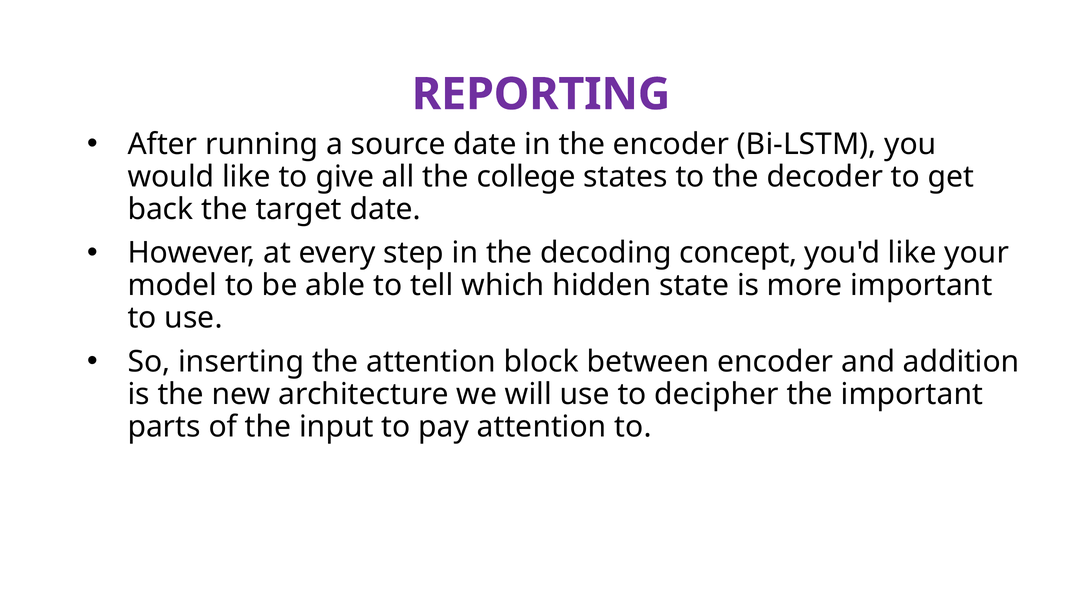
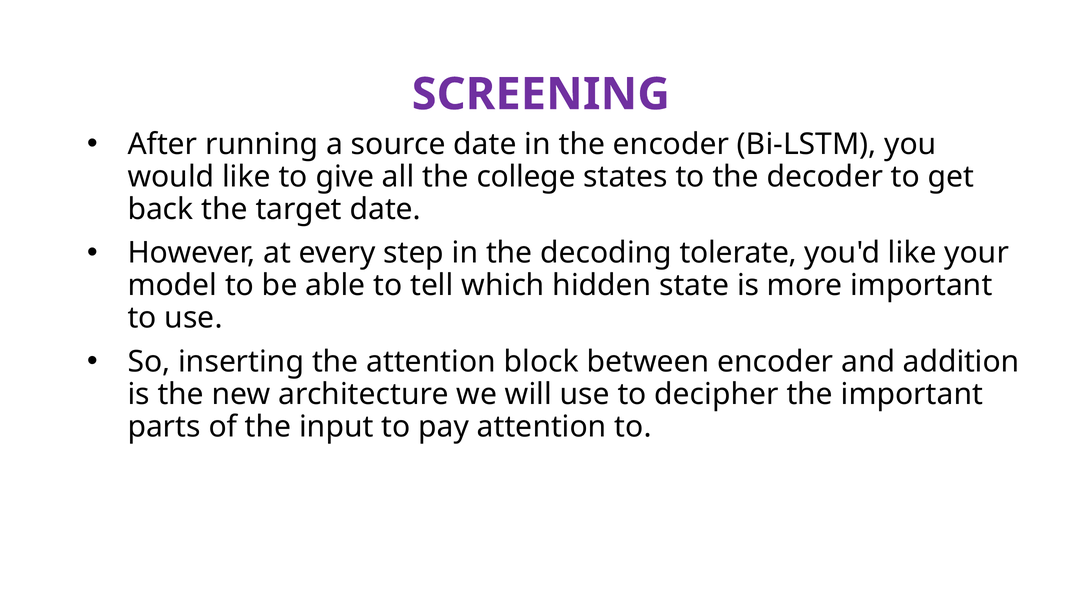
REPORTING: REPORTING -> SCREENING (541, 94)
concept: concept -> tolerate (738, 253)
